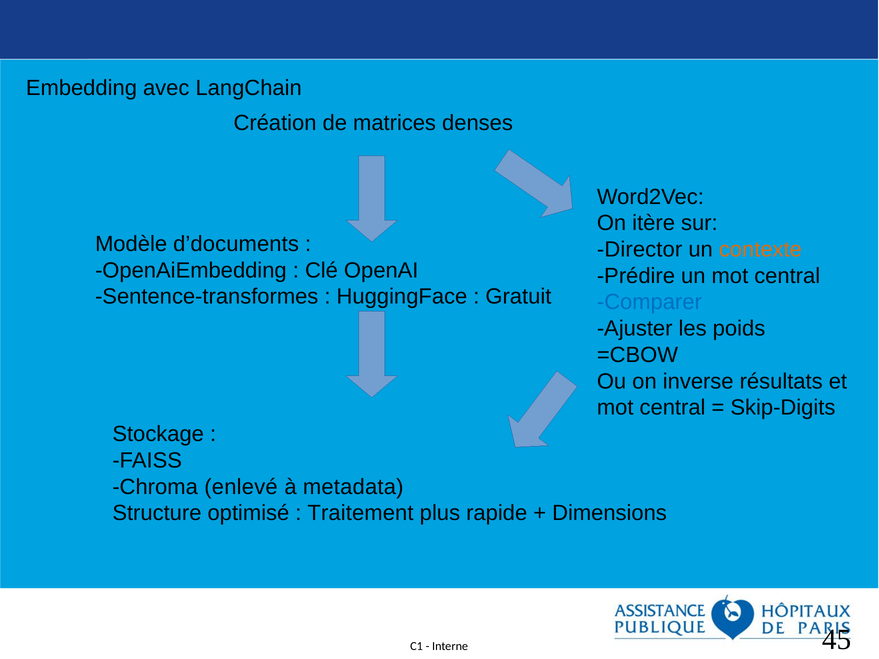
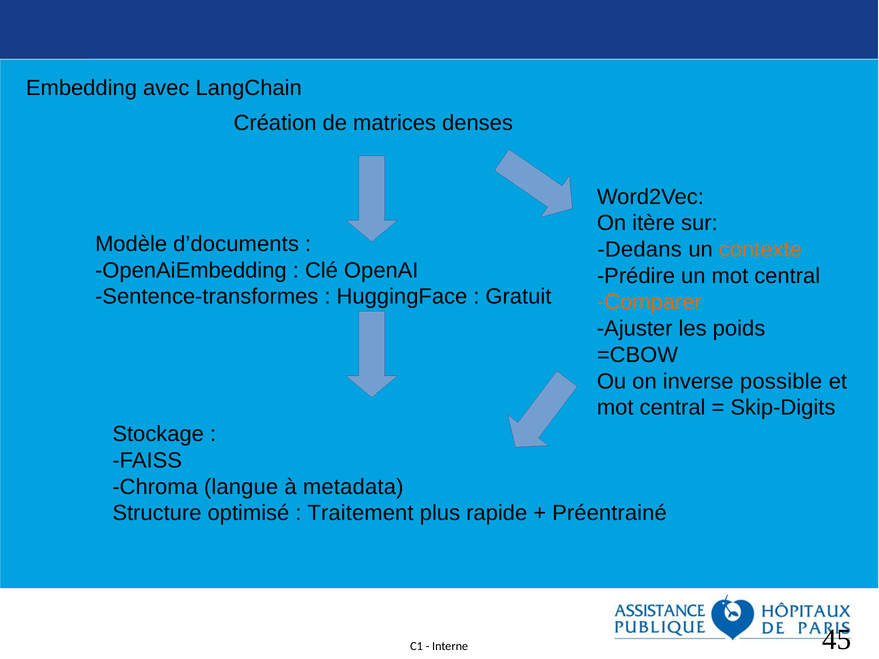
Director: Director -> Dedans (640, 250)
Comparer colour: blue -> orange (649, 302)
résultats: résultats -> possible (781, 381)
enlevé: enlevé -> langue (241, 487)
Dimensions: Dimensions -> Préentrainé (609, 513)
